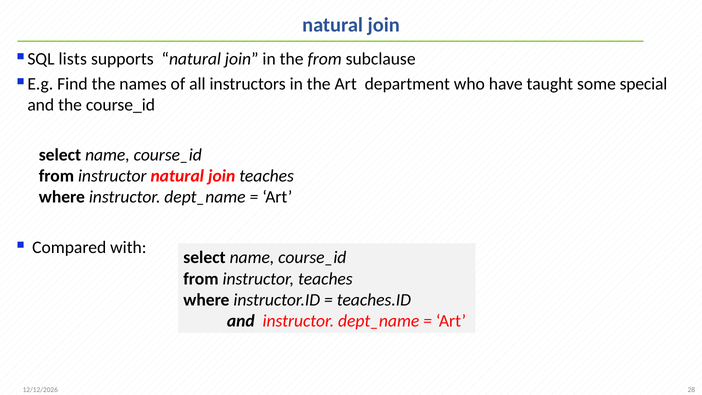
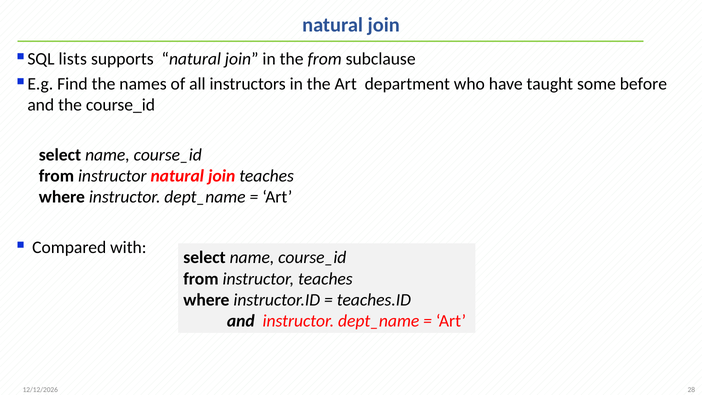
special: special -> before (643, 84)
